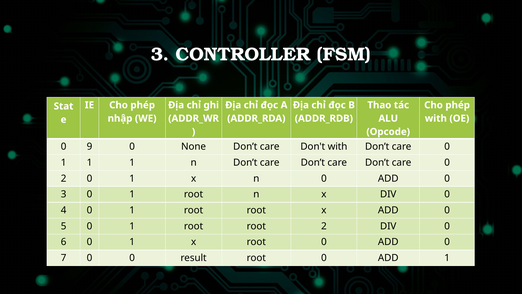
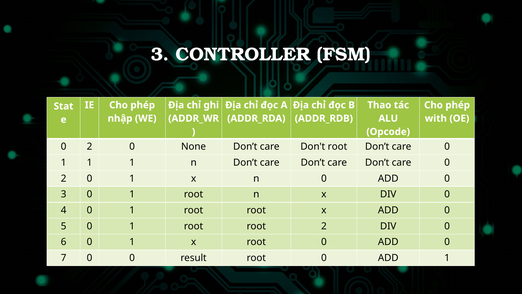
9: 9 -> 2 (89, 147)
Don't with: with -> root (337, 147)
